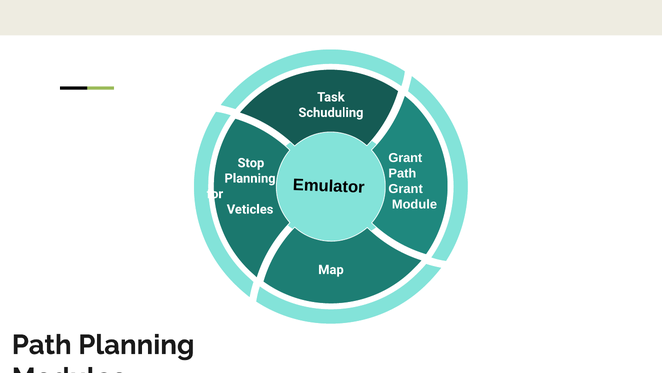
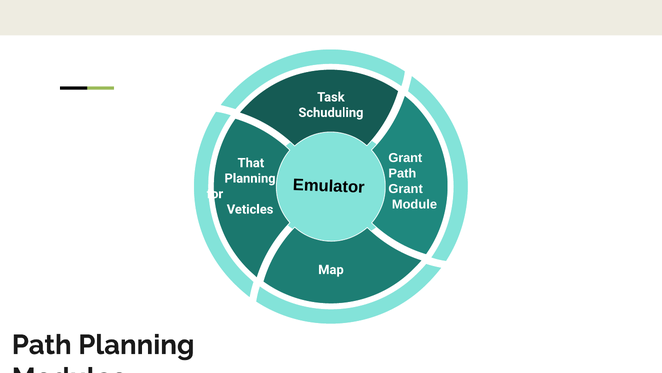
Stop: Stop -> That (251, 163)
